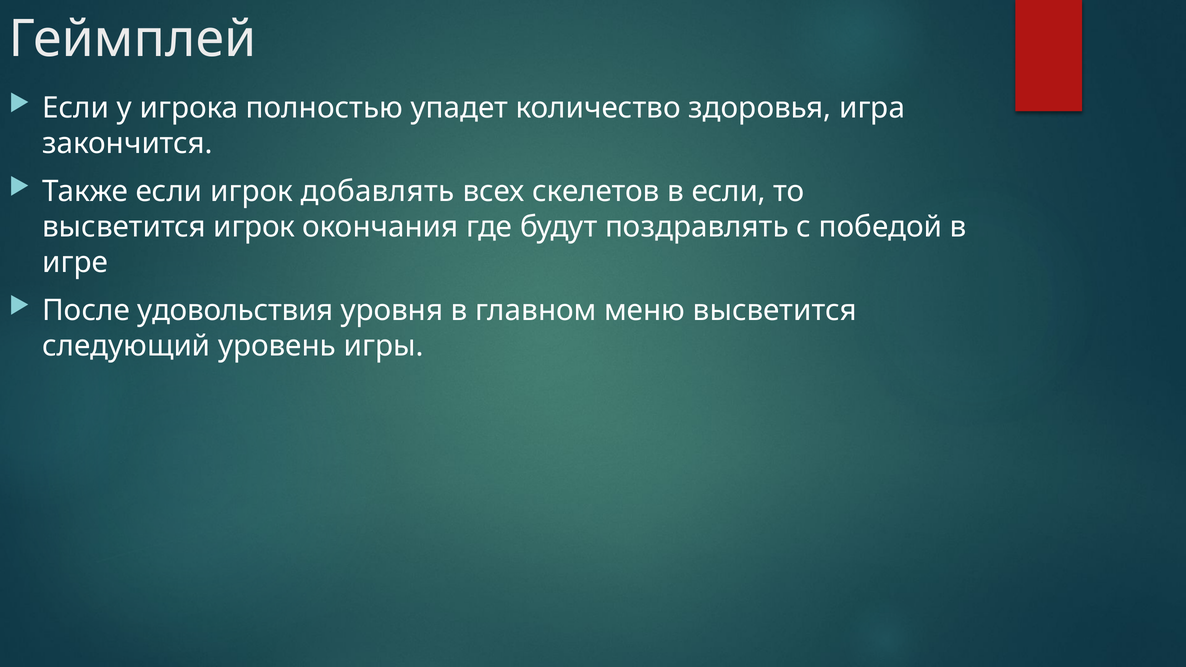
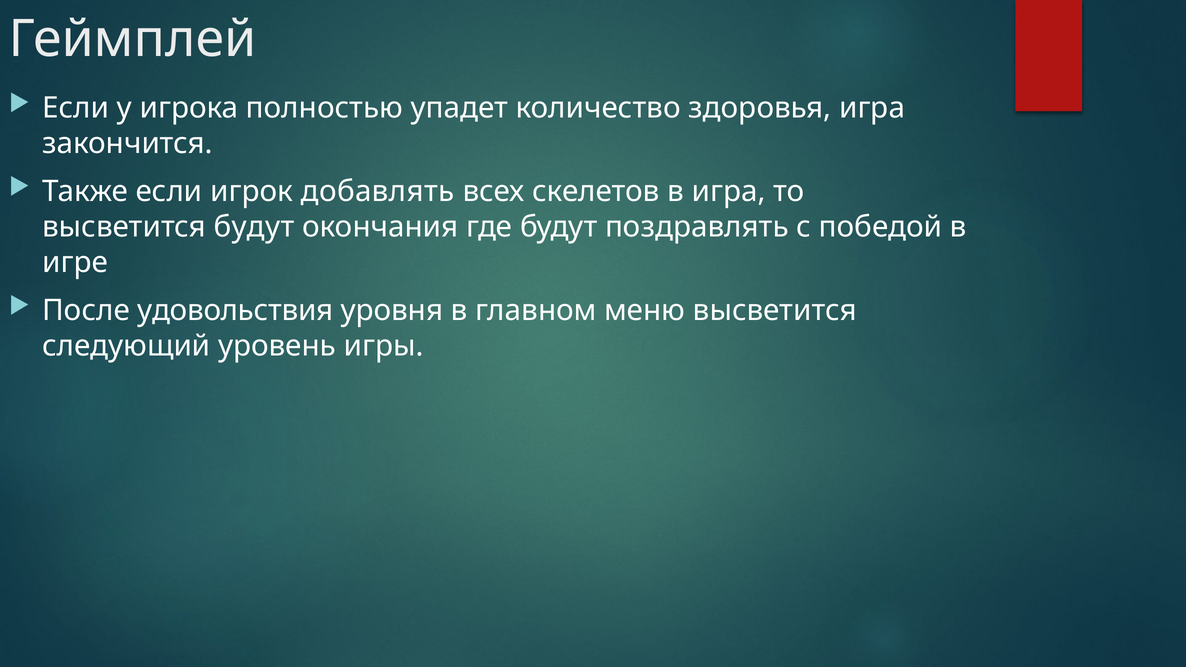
в если: если -> игра (729, 191)
высветится игрок: игрок -> будут (254, 227)
